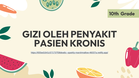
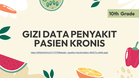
OLEH: OLEH -> DATA (56, 34)
